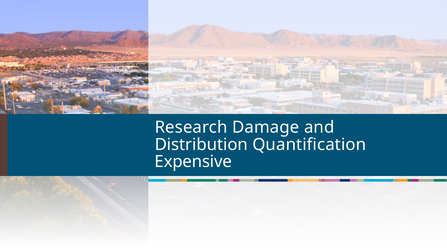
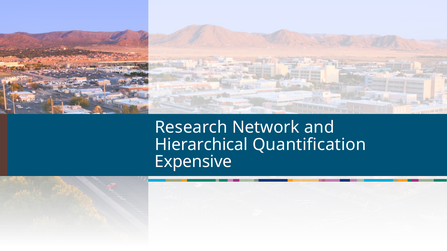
Damage: Damage -> Network (266, 128)
Distribution: Distribution -> Hierarchical (201, 145)
